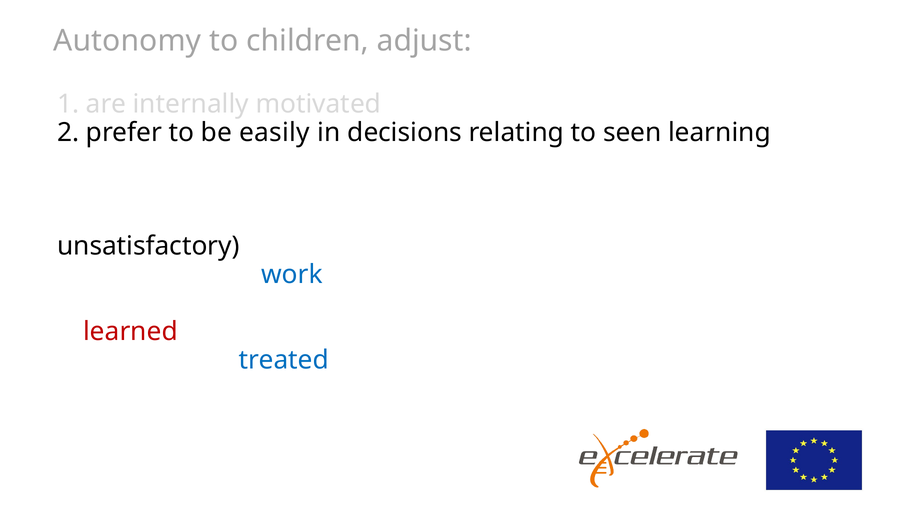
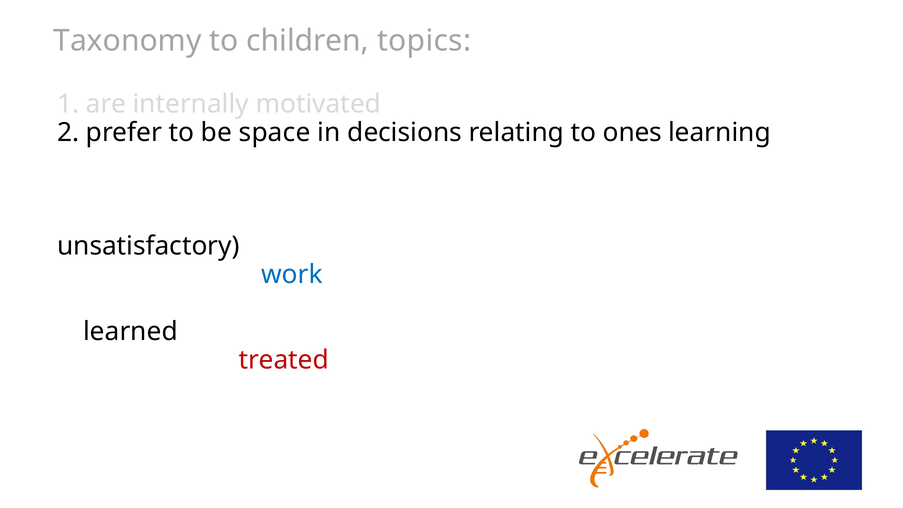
Autonomy: Autonomy -> Taxonomy (127, 41)
adjust: adjust -> topics (424, 41)
easily: easily -> space (275, 132)
to seen: seen -> ones (632, 132)
learned colour: red -> black (130, 332)
treated colour: blue -> red (284, 360)
